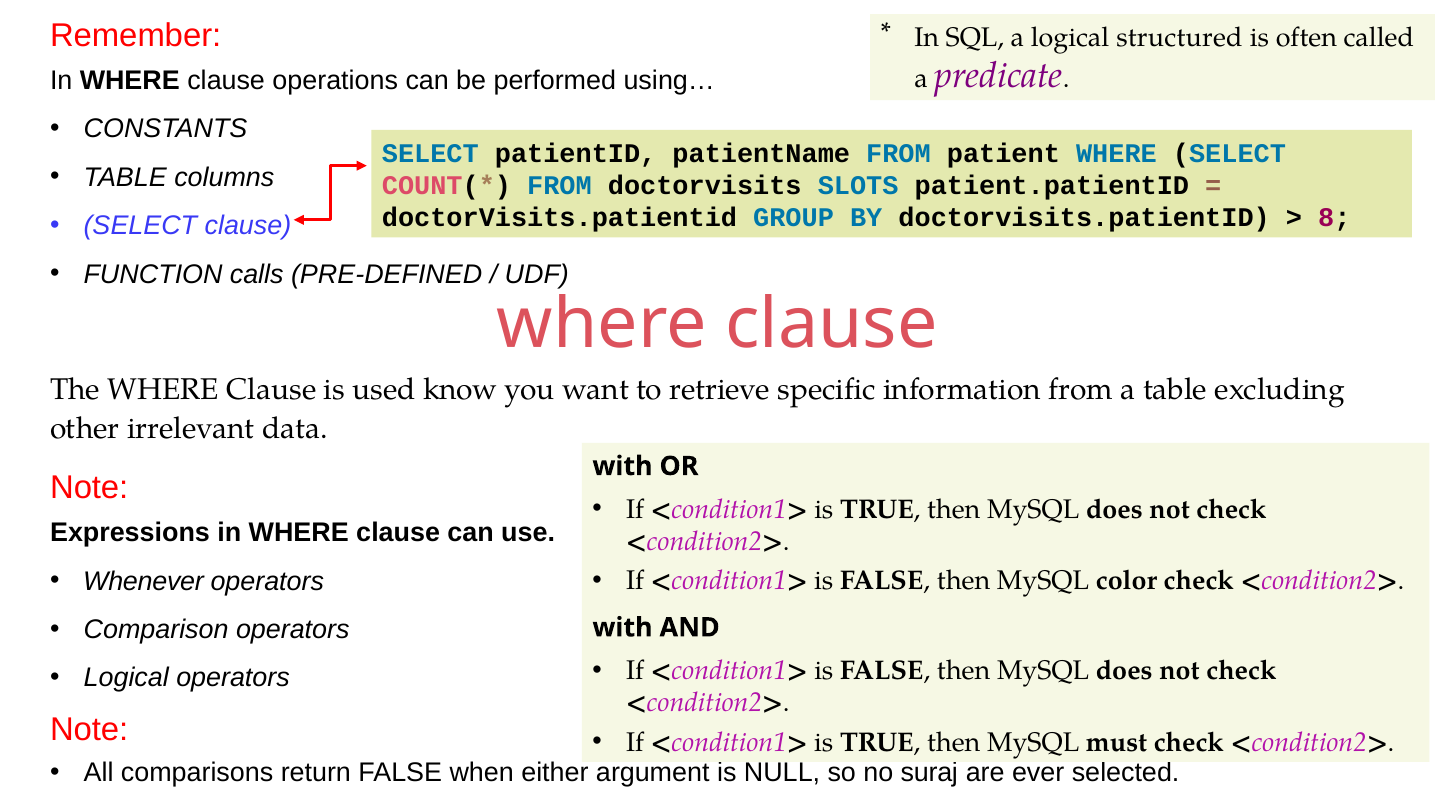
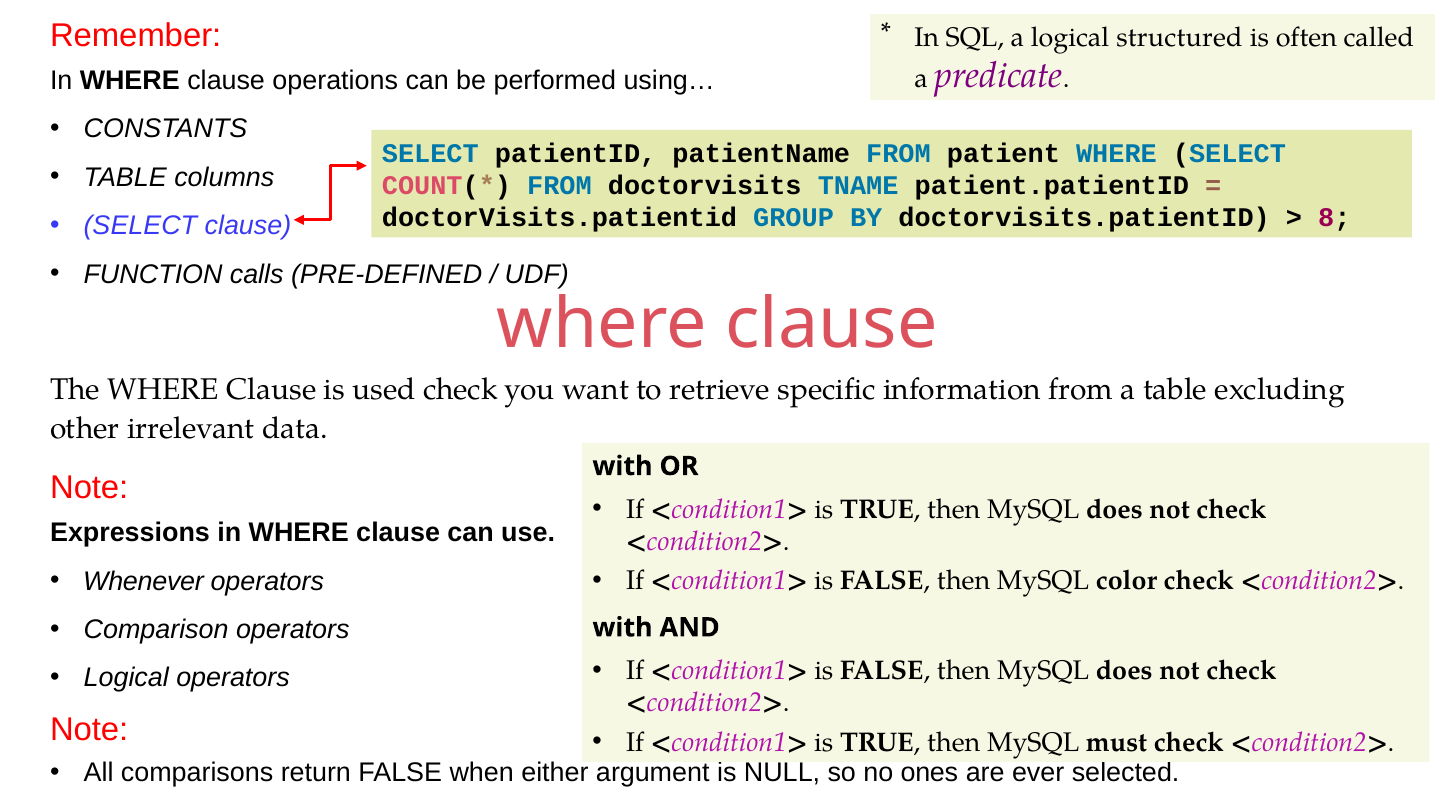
SLOTS: SLOTS -> TNAME (858, 186)
used know: know -> check (461, 390)
suraj: suraj -> ones (929, 773)
